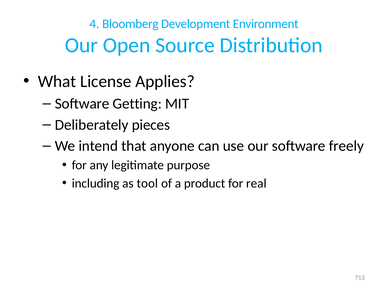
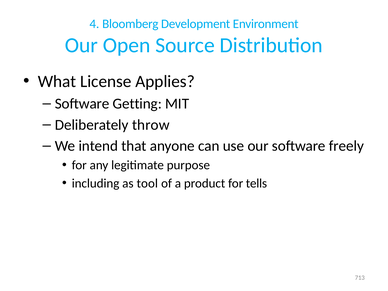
pieces: pieces -> throw (151, 125)
real: real -> tells (256, 183)
